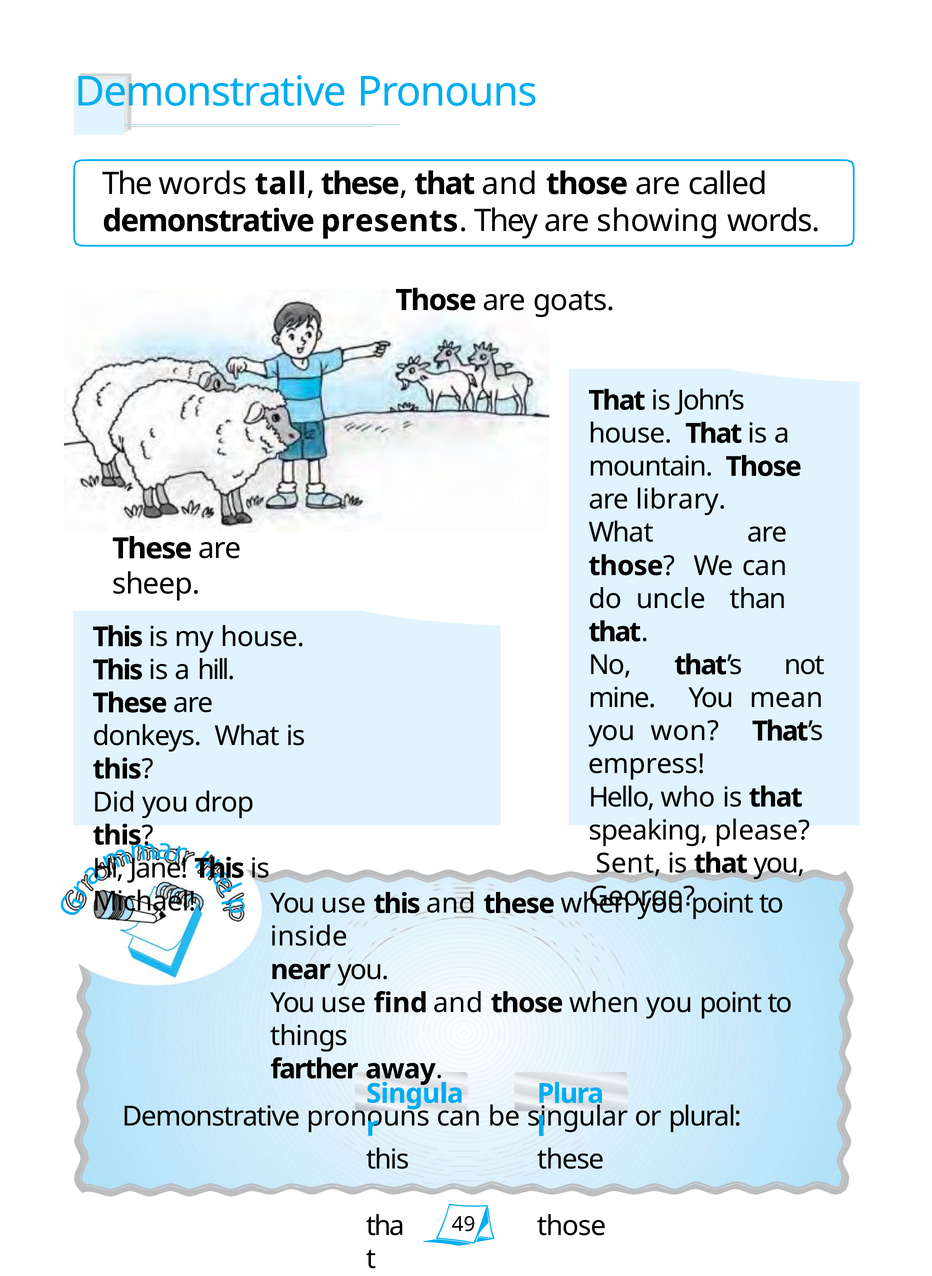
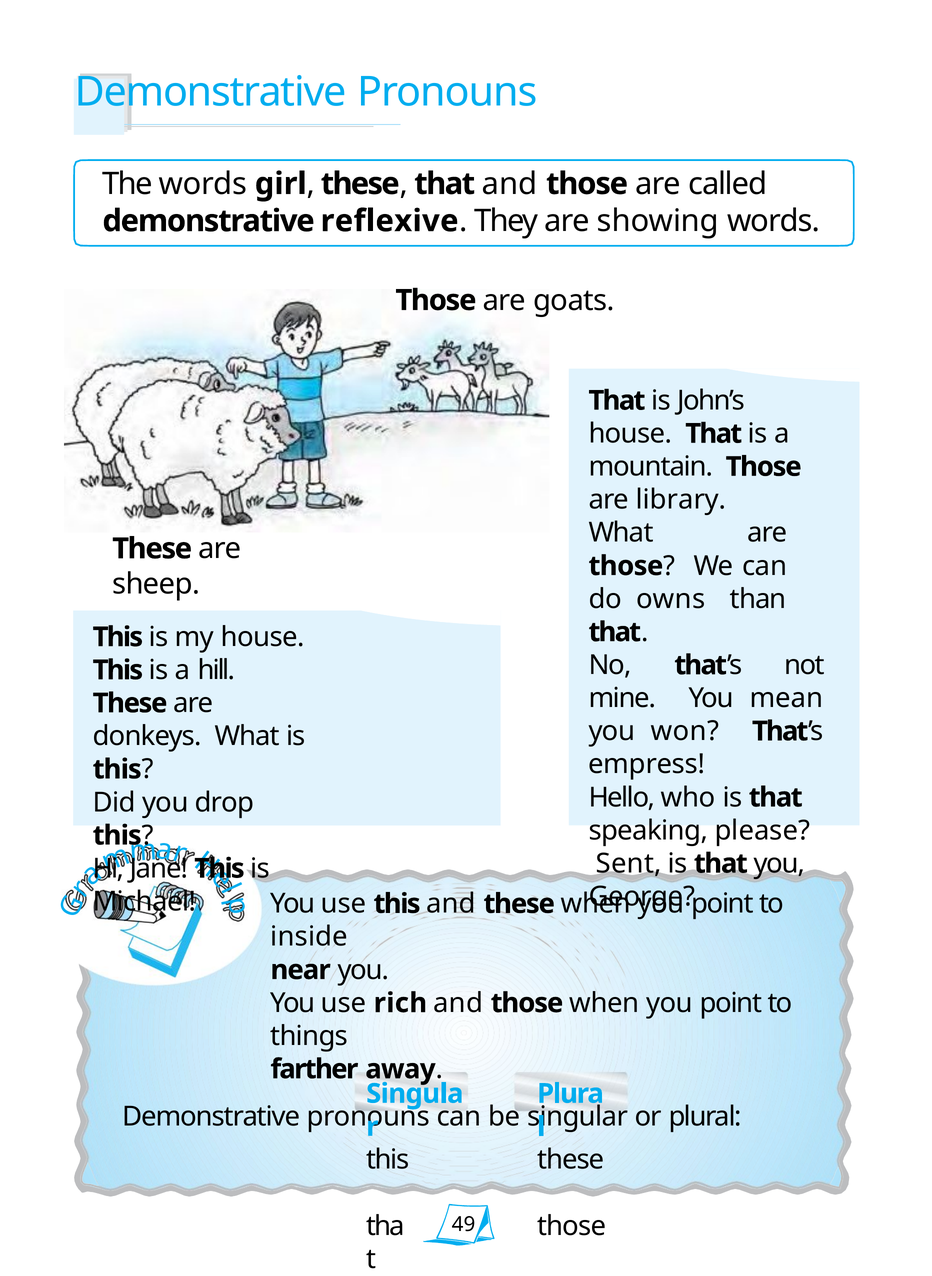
tall: tall -> girl (281, 184)
presents: presents -> reflexive (390, 221)
uncle: uncle -> owns (671, 599)
find: find -> rich (400, 1003)
